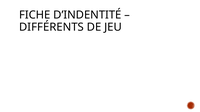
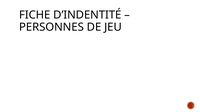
DIFFÉRENTS: DIFFÉRENTS -> PERSONNES (51, 27)
